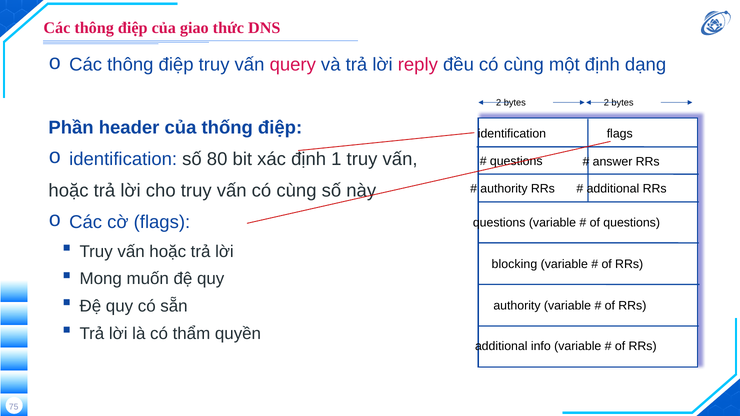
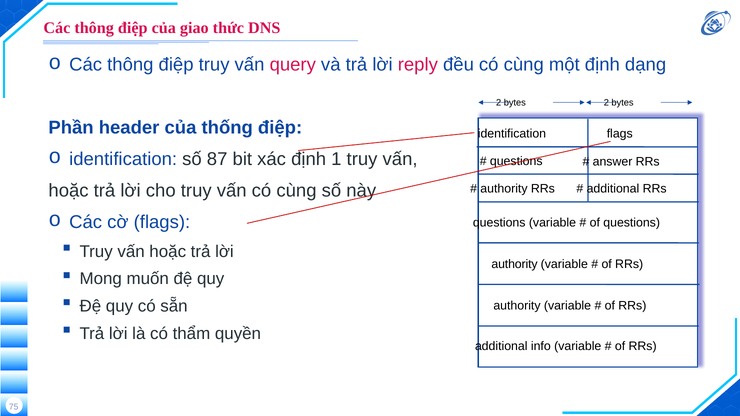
80: 80 -> 87 (217, 159)
blocking: blocking -> authority (515, 264)
